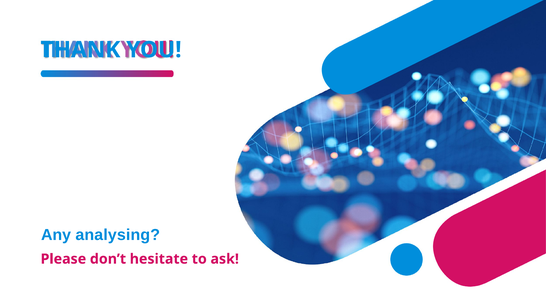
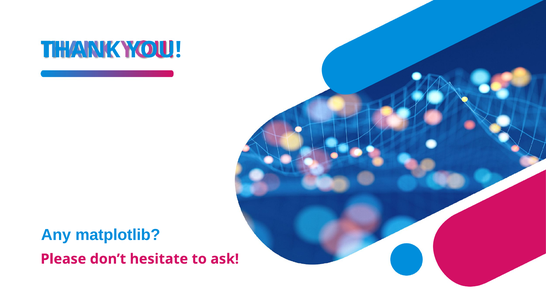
analysing: analysing -> matplotlib (118, 235)
